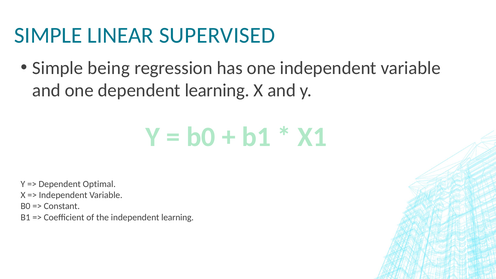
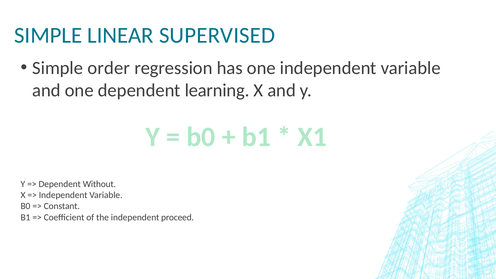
being: being -> order (109, 68)
Optimal: Optimal -> Without (99, 184)
independent learning: learning -> proceed (178, 217)
